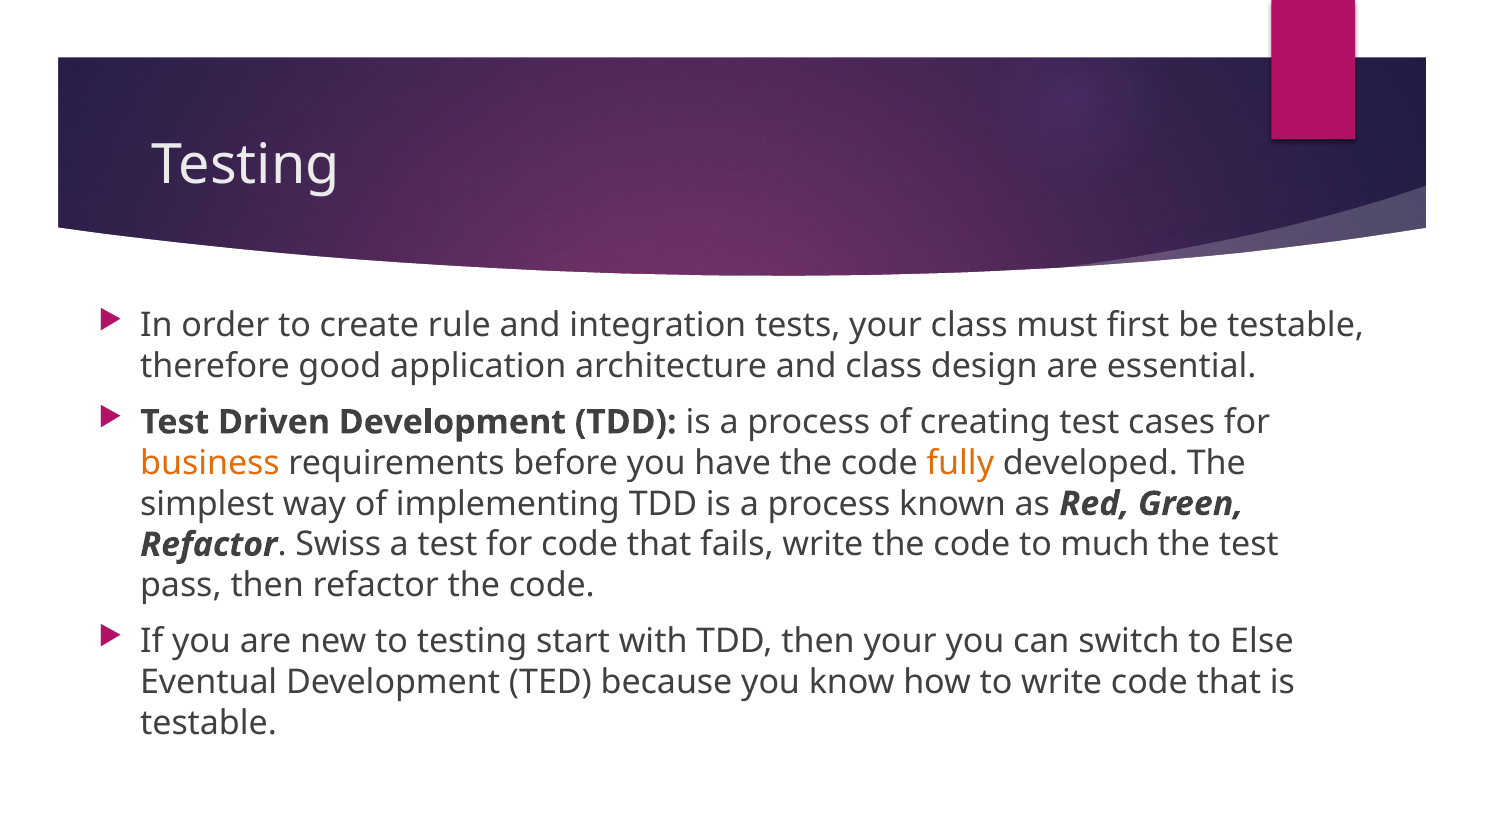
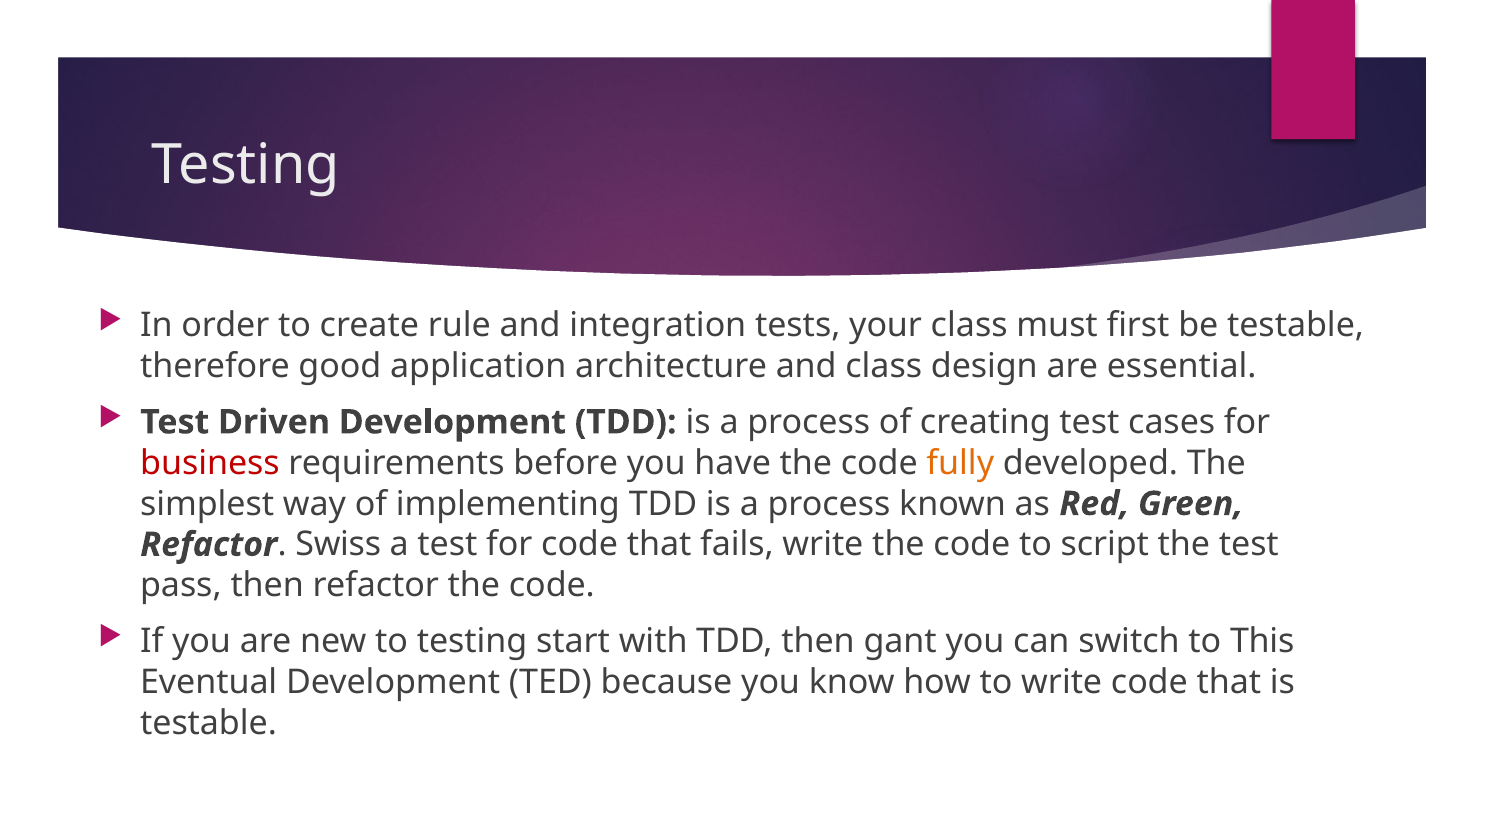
business colour: orange -> red (210, 463)
much: much -> script (1105, 545)
then your: your -> gant (900, 642)
Else: Else -> This (1262, 642)
